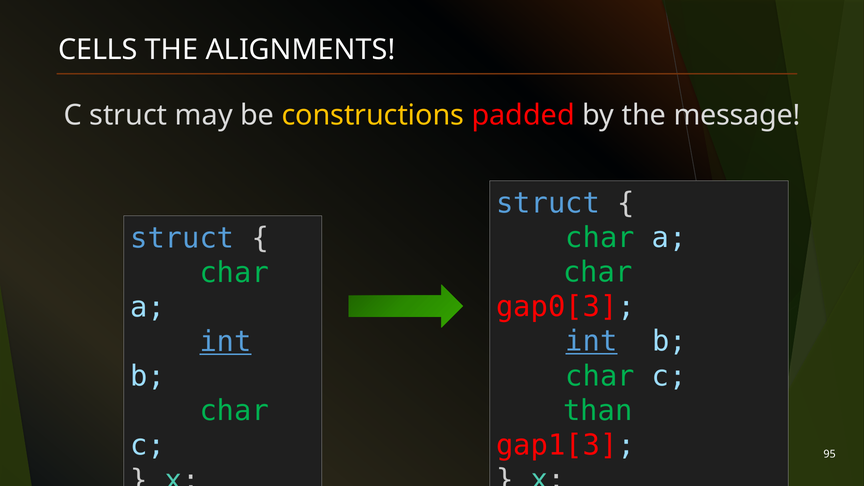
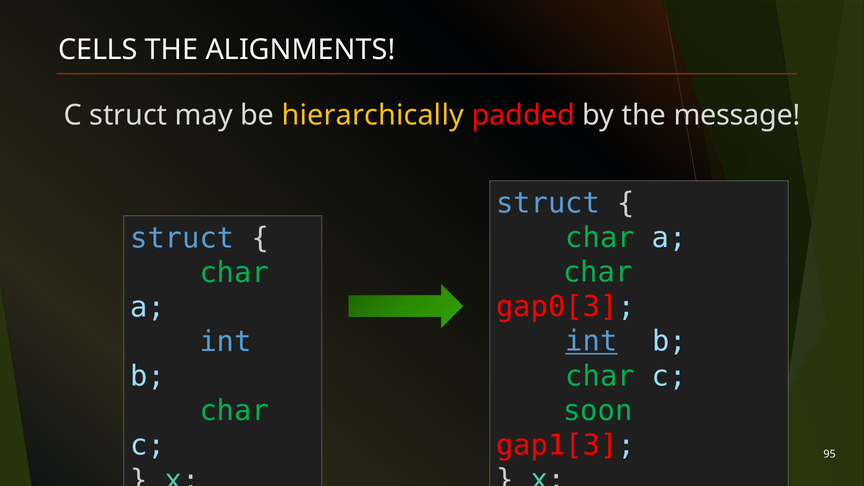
constructions: constructions -> hierarchically (373, 115)
int underline: present -> none (226, 342)
than: than -> soon (598, 411)
